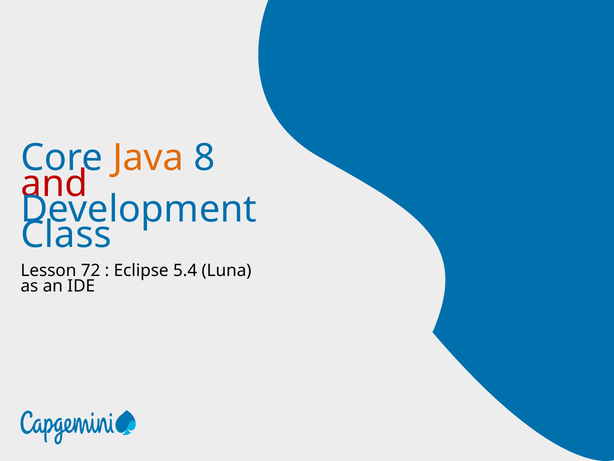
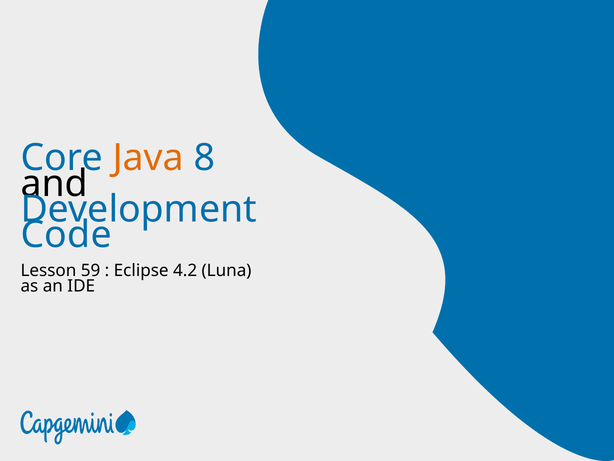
and colour: red -> black (54, 183)
Class: Class -> Code (66, 235)
72: 72 -> 59 (91, 270)
5.4: 5.4 -> 4.2 (185, 270)
